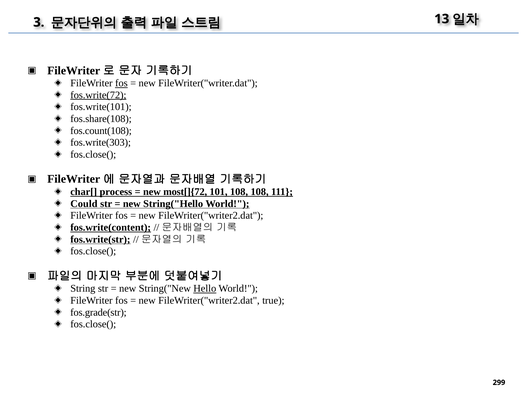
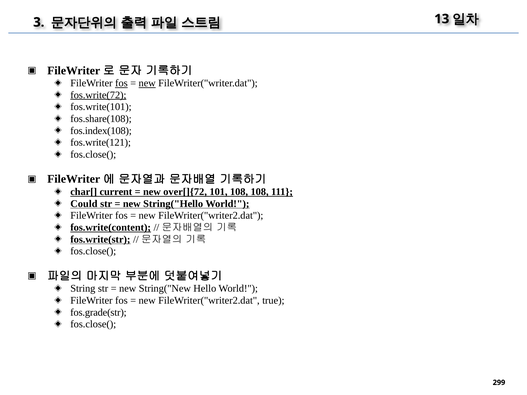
new underline: none -> present (147, 83)
fos.count(108: fos.count(108 -> fos.index(108 (101, 131)
fos.write(303: fos.write(303 -> fos.write(121 (101, 143)
process: process -> current (116, 192)
most[]{72: most[]{72 -> over[]{72 (185, 192)
Hello underline: present -> none (205, 289)
